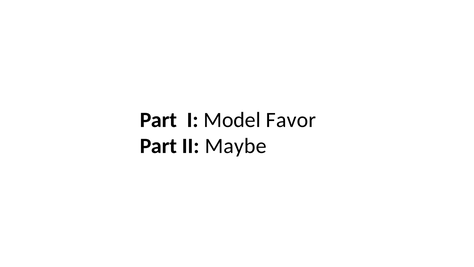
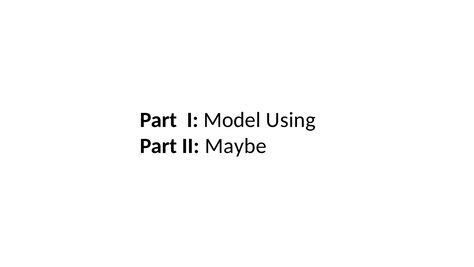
Favor: Favor -> Using (291, 120)
